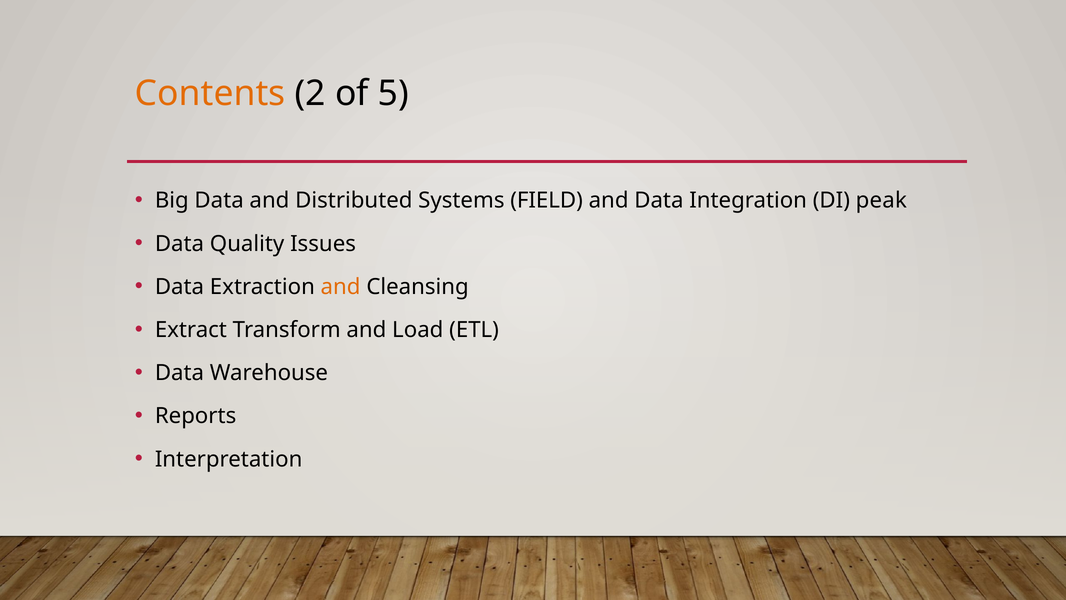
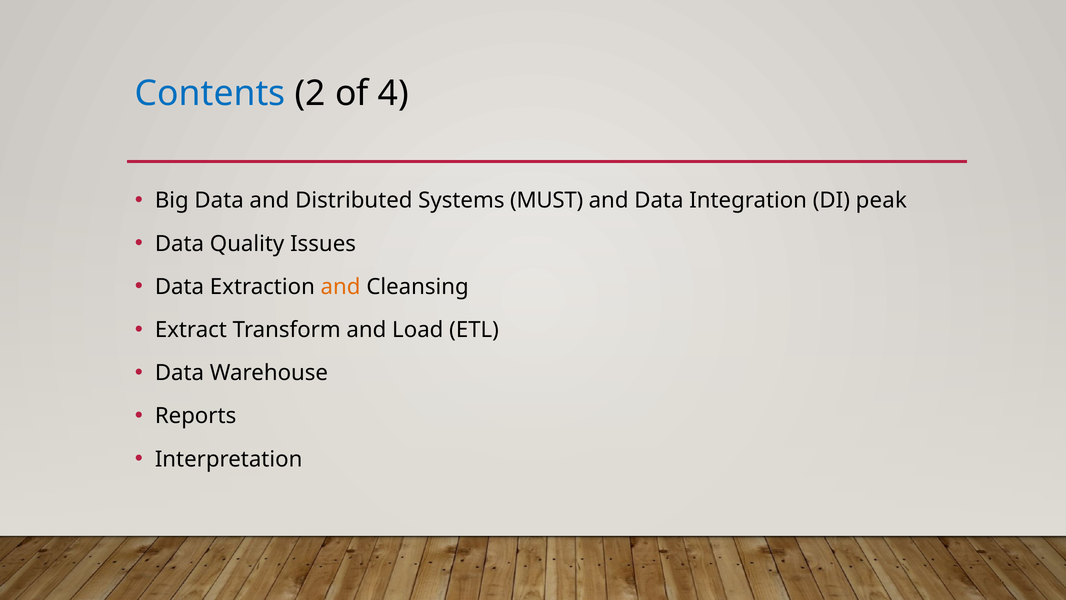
Contents colour: orange -> blue (210, 93)
5: 5 -> 4 (393, 93)
FIELD: FIELD -> MUST (547, 200)
